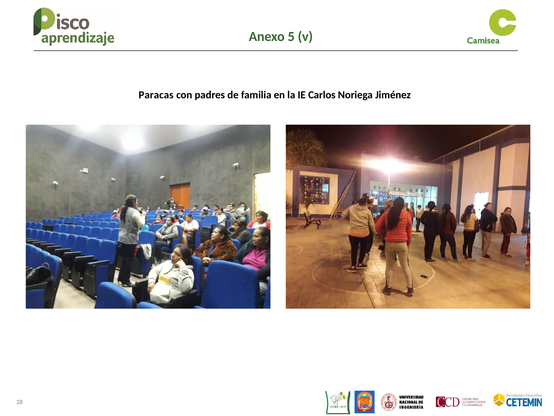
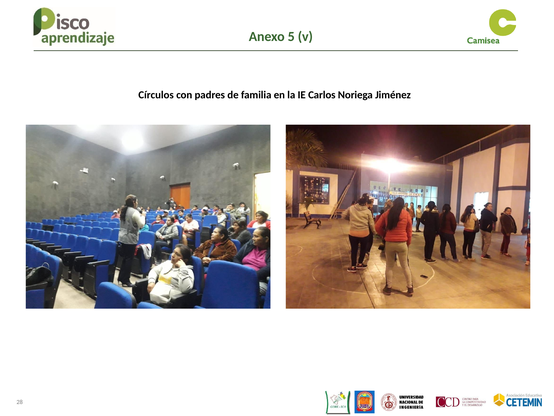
Paracas: Paracas -> Círculos (156, 95)
